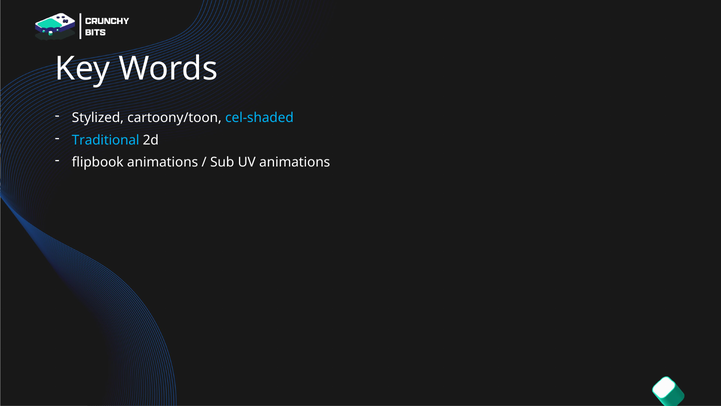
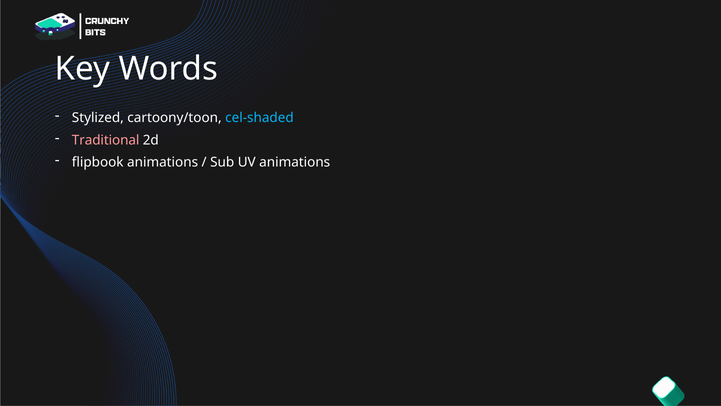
Traditional colour: light blue -> pink (106, 140)
